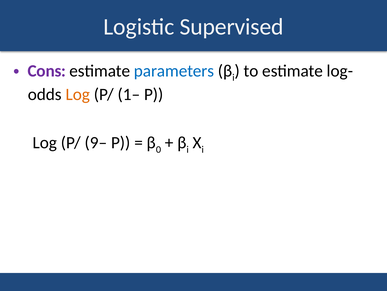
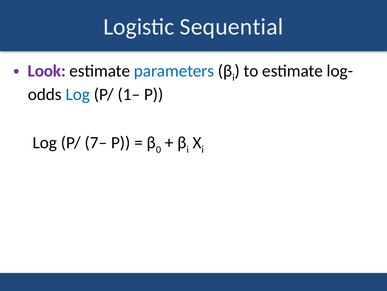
Supervised: Supervised -> Sequential (231, 27)
Cons: Cons -> Look (47, 71)
Log colour: orange -> blue (78, 94)
9–: 9– -> 7– (96, 142)
